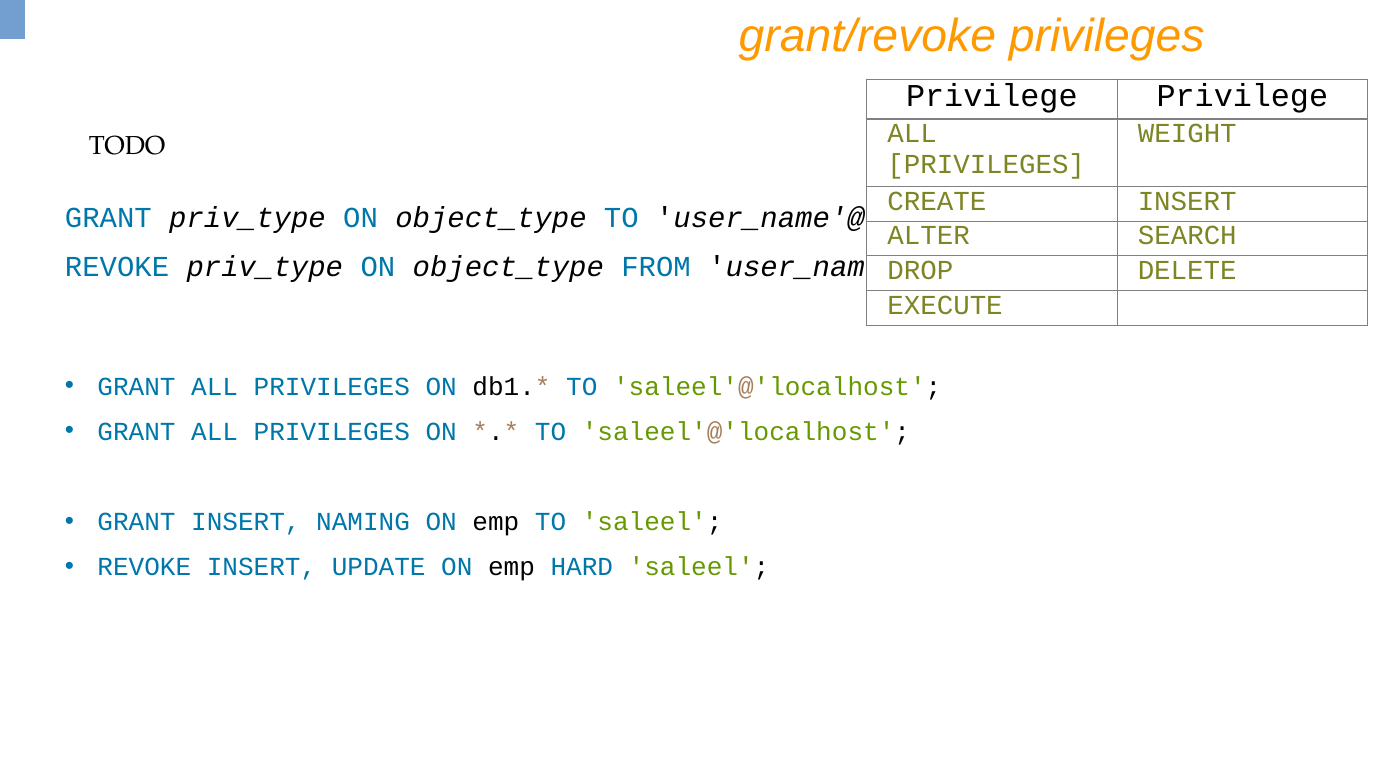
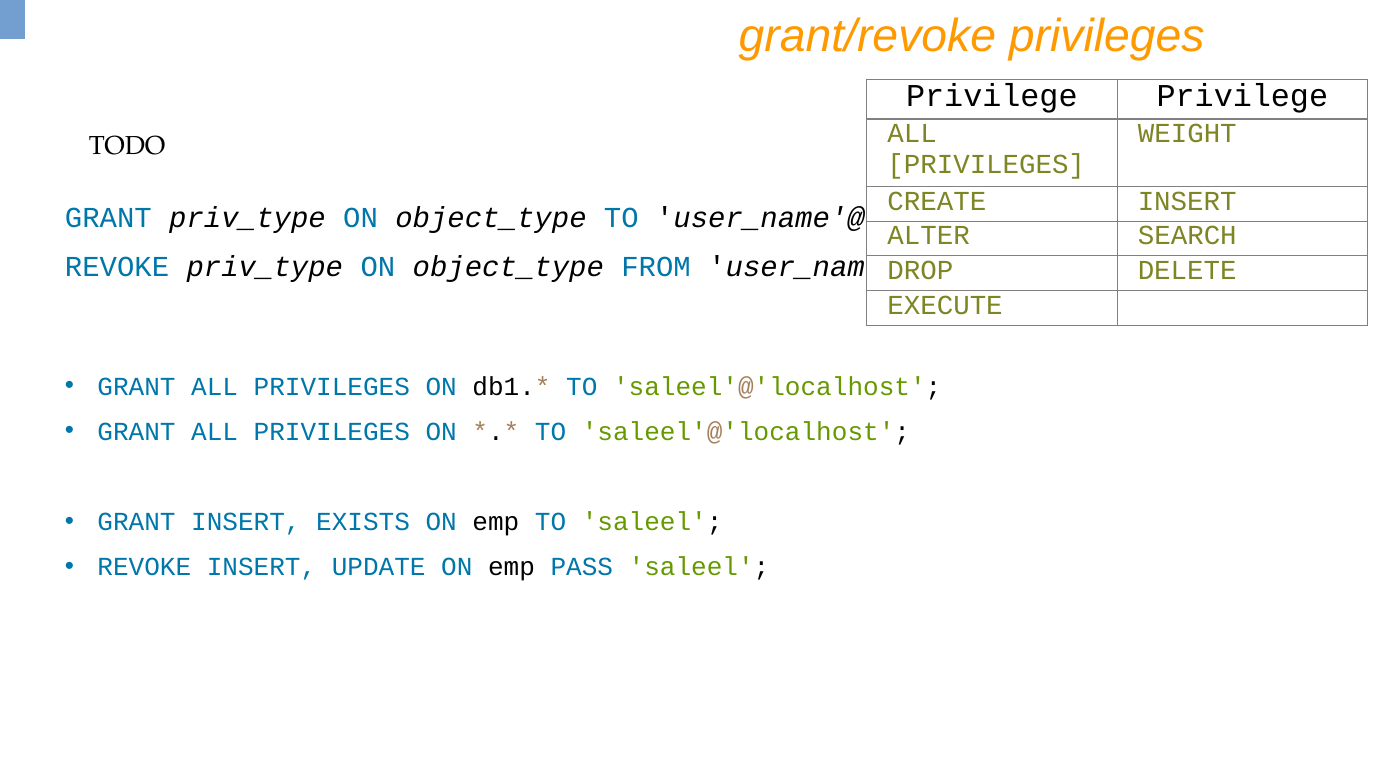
NAMING: NAMING -> EXISTS (363, 522)
HARD: HARD -> PASS (582, 567)
